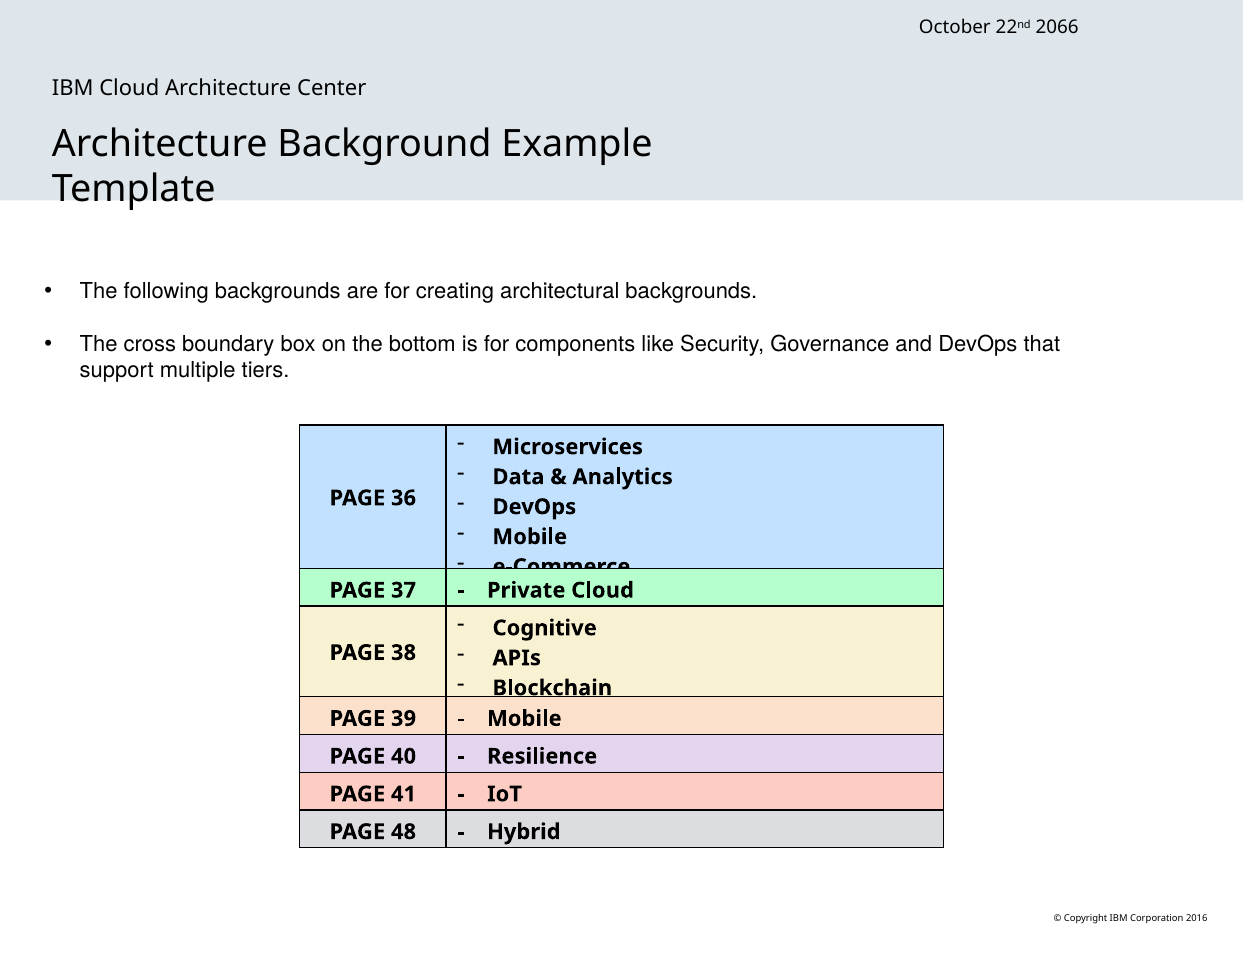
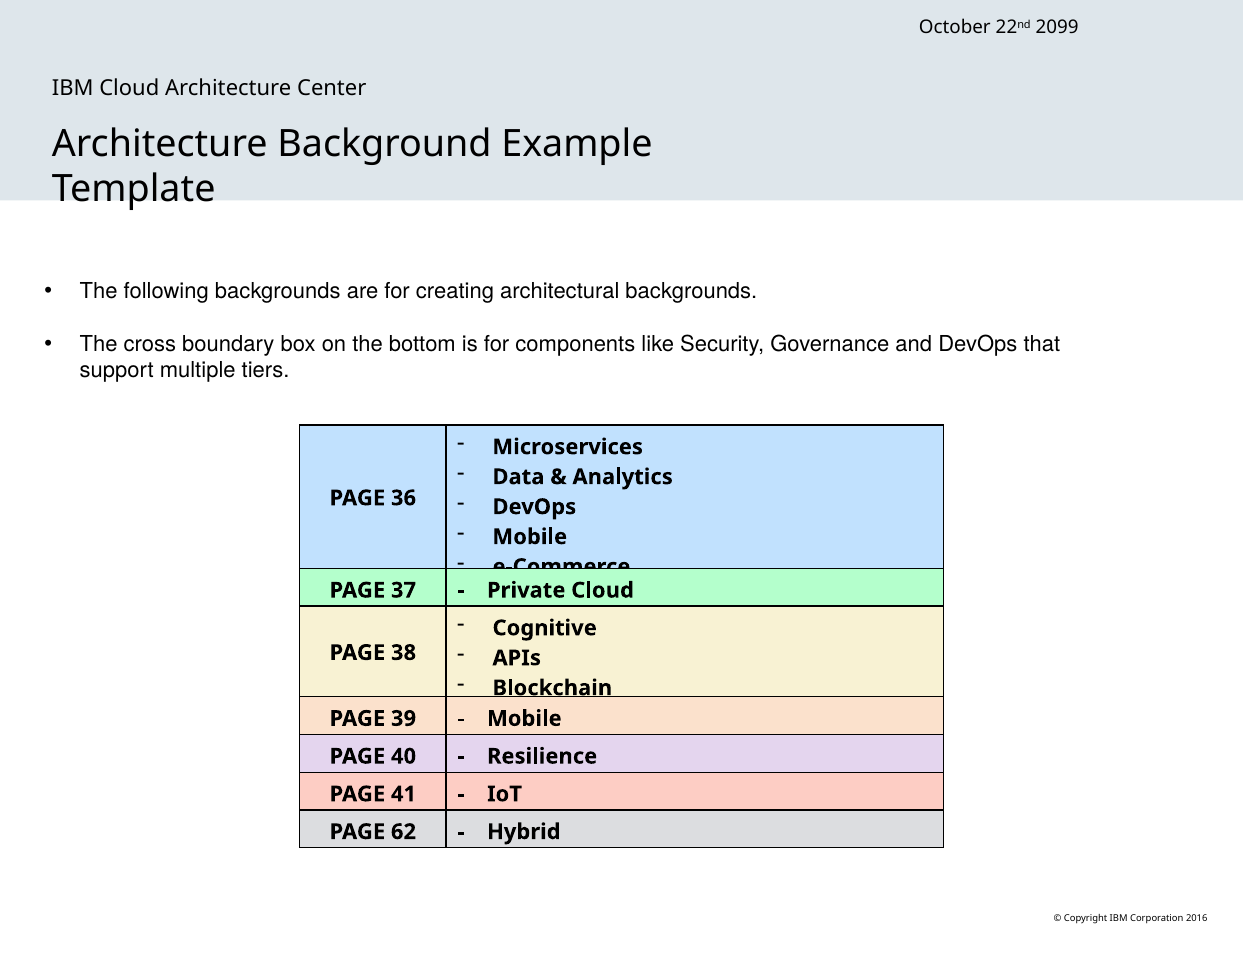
2066: 2066 -> 2099 (1057, 28)
48: 48 -> 62 (404, 831)
